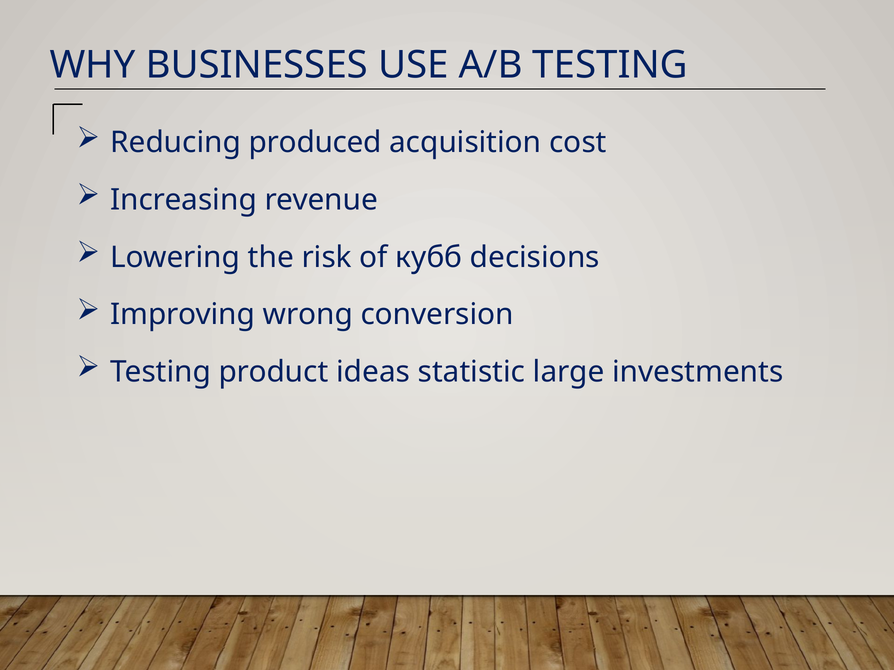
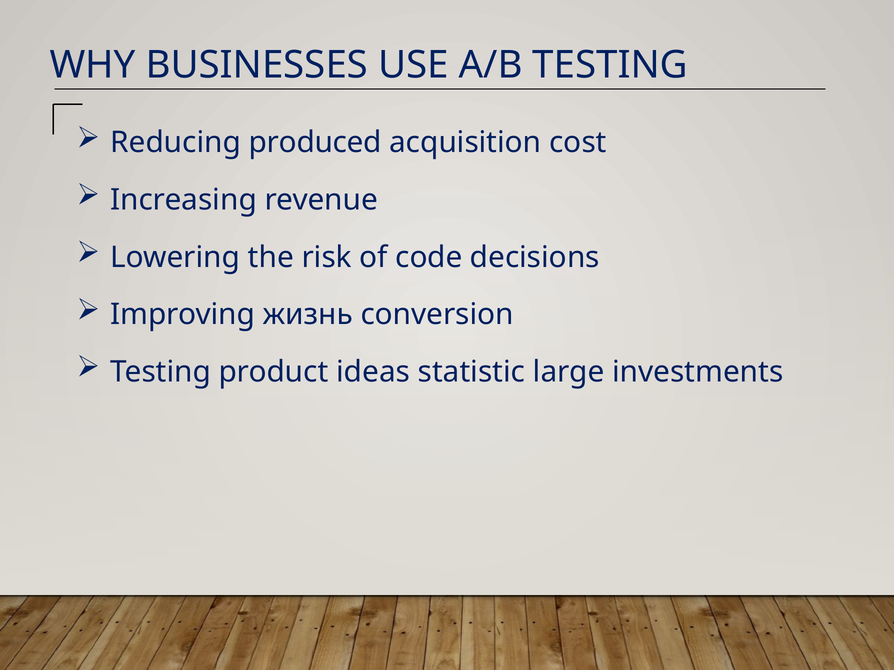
кубб: кубб -> code (429, 257)
wrong: wrong -> жизнь (308, 315)
